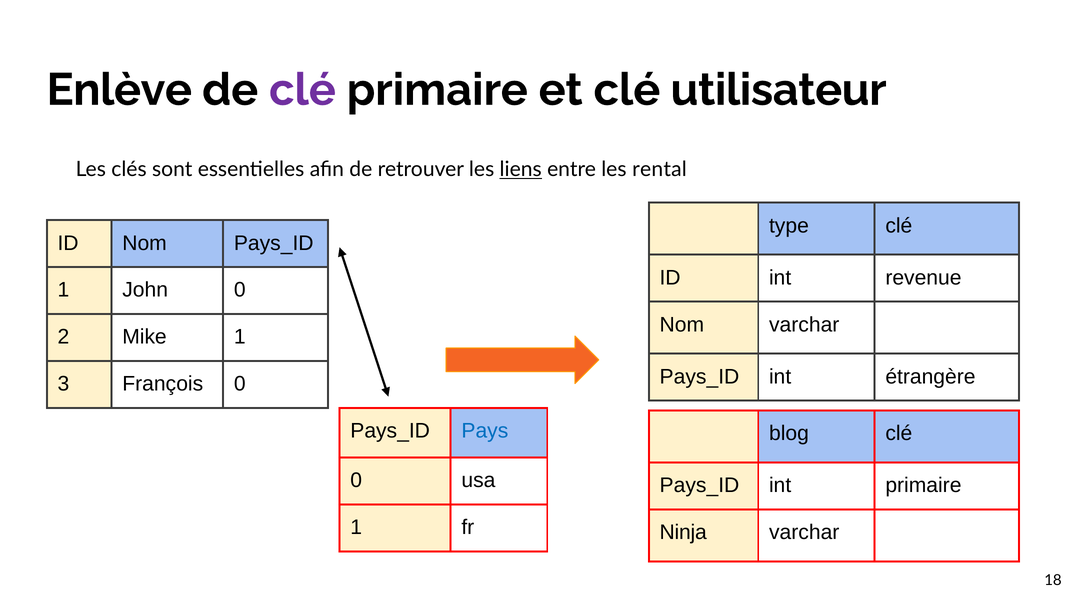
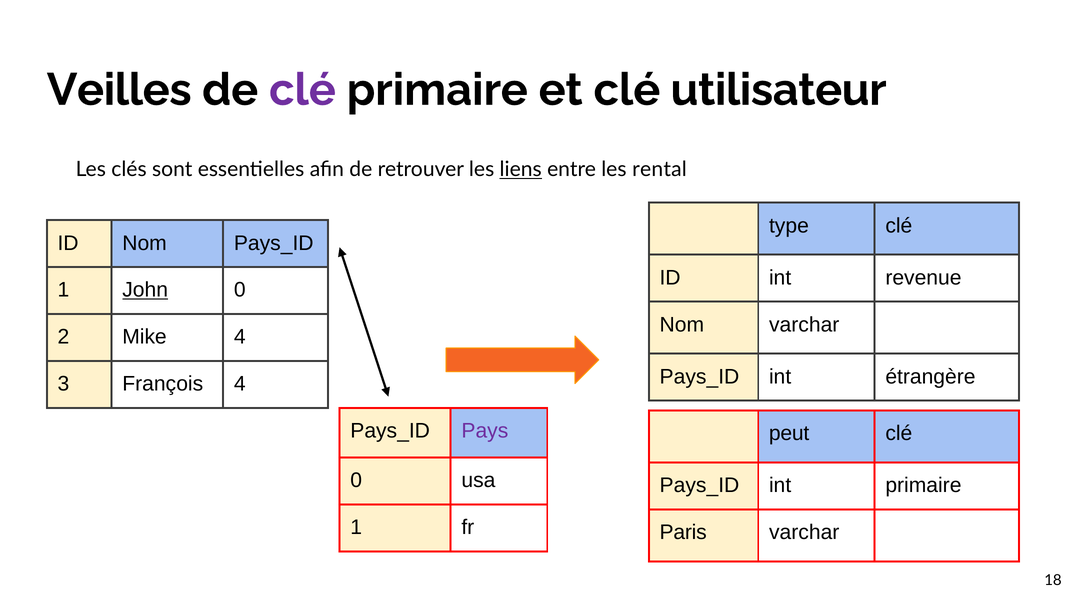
Enlève: Enlève -> Veilles (119, 90)
John underline: none -> present (145, 290)
Mike 1: 1 -> 4 (240, 337)
François 0: 0 -> 4 (240, 384)
Pays colour: blue -> purple (485, 431)
blog: blog -> peut (789, 433)
Ninja: Ninja -> Paris (683, 532)
